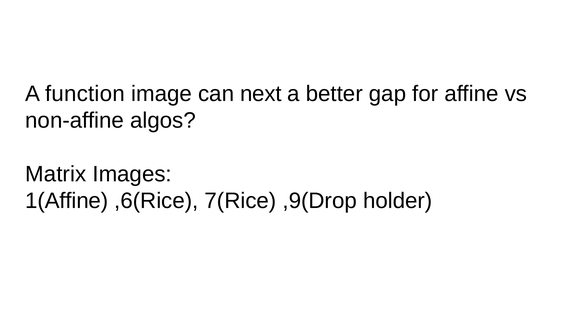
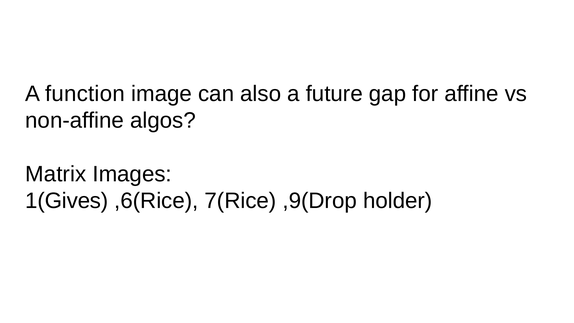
next: next -> also (261, 94)
better: better -> future (334, 94)
1(Affine: 1(Affine -> 1(Gives (67, 201)
